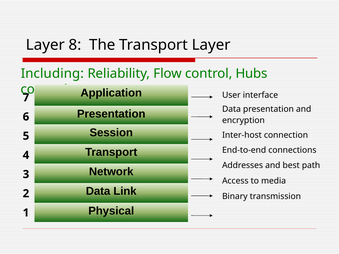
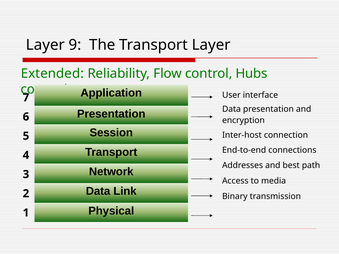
8: 8 -> 9 (75, 45)
Including: Including -> Extended (52, 74)
